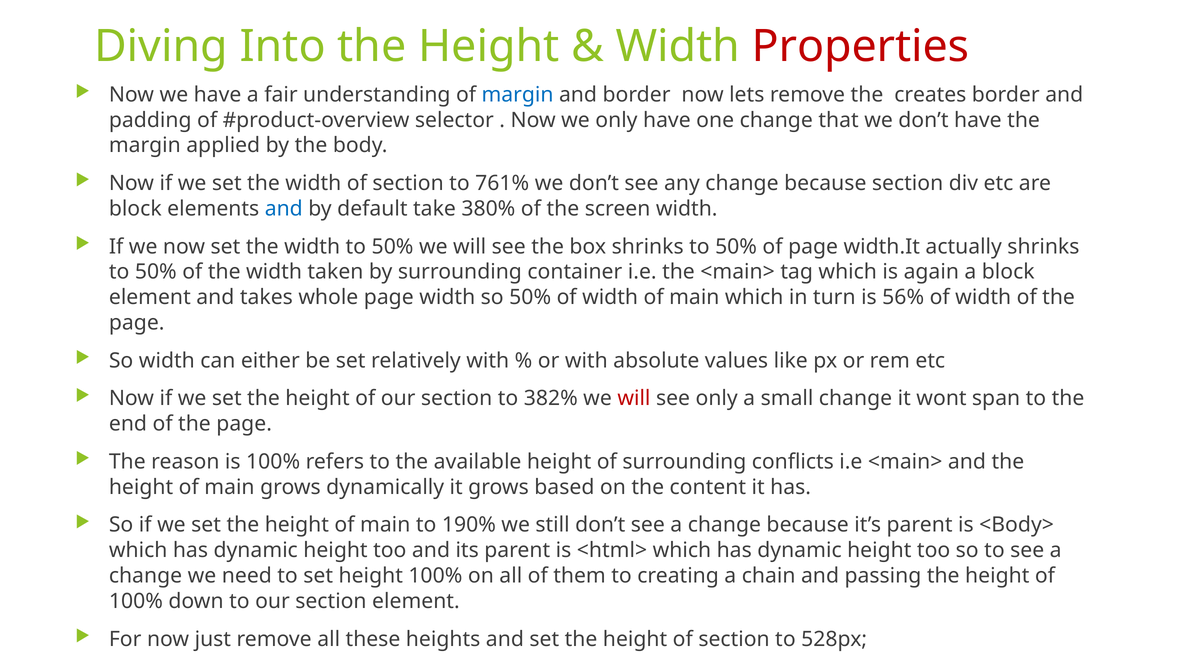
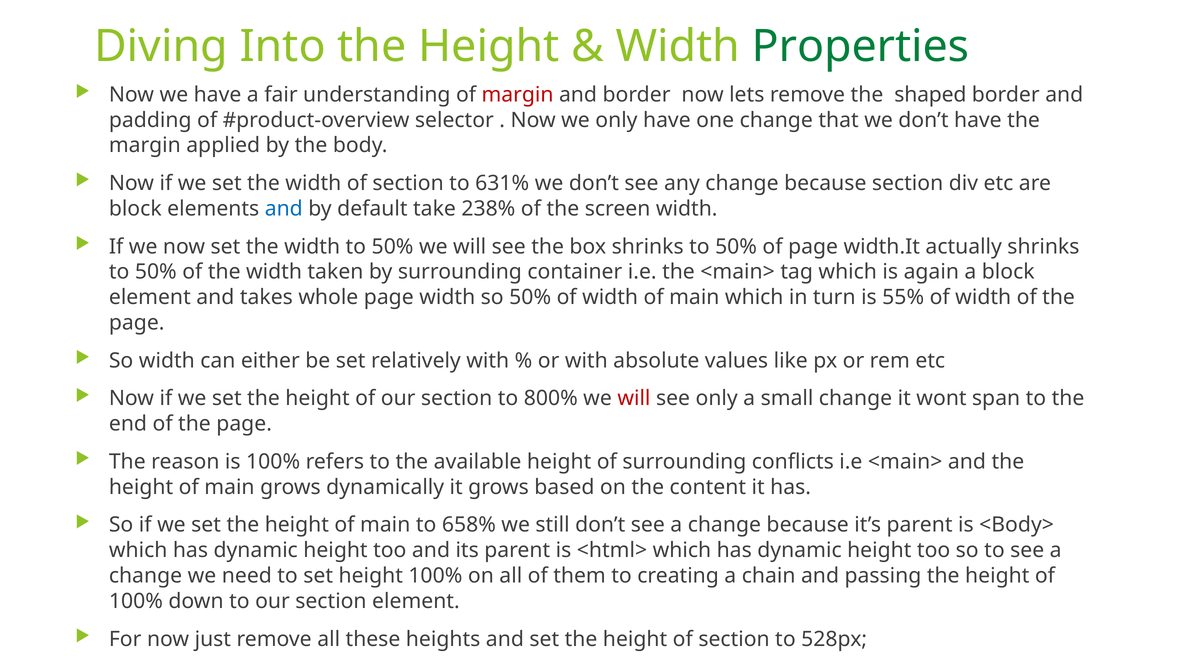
Properties colour: red -> green (861, 46)
margin colour: blue -> red (518, 95)
creates: creates -> shaped (930, 95)
761%: 761% -> 631% (502, 183)
380%: 380% -> 238% (488, 209)
56%: 56% -> 55% (903, 297)
382%: 382% -> 800% (551, 399)
190%: 190% -> 658% (469, 525)
